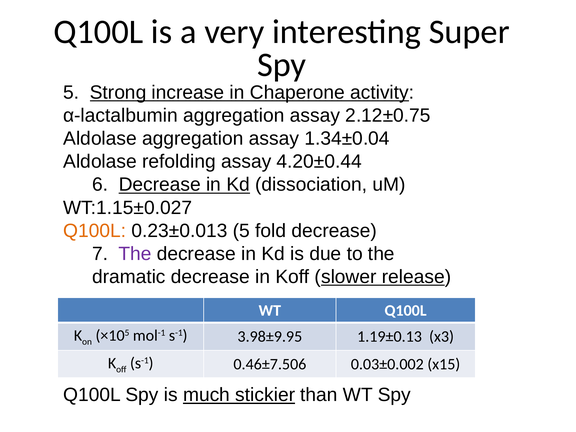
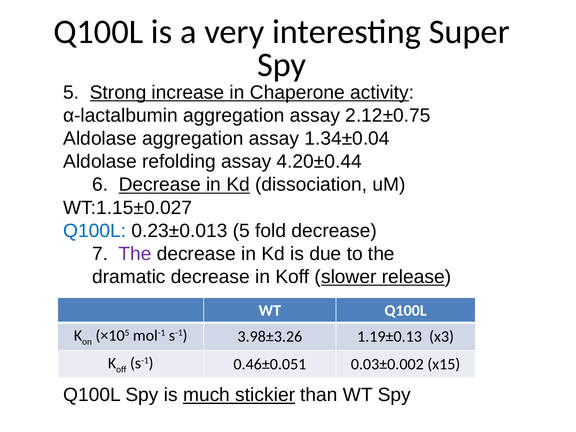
Q100L colour: orange -> blue (95, 231)
3.98±9.95: 3.98±9.95 -> 3.98±3.26 (270, 337)
0.46±7.506: 0.46±7.506 -> 0.46±0.051 (270, 364)
